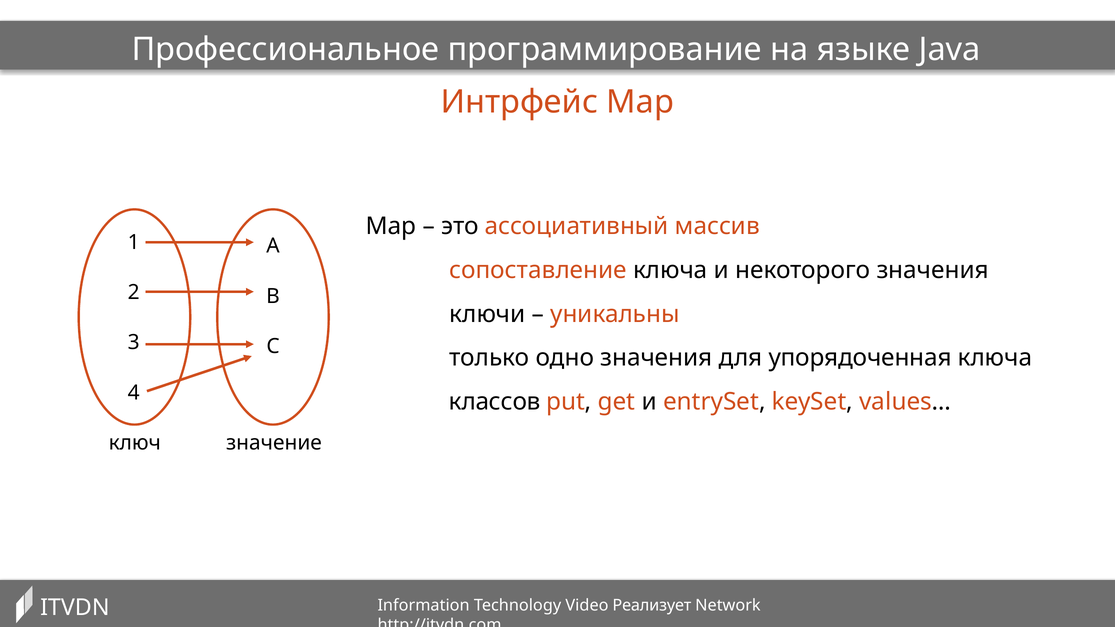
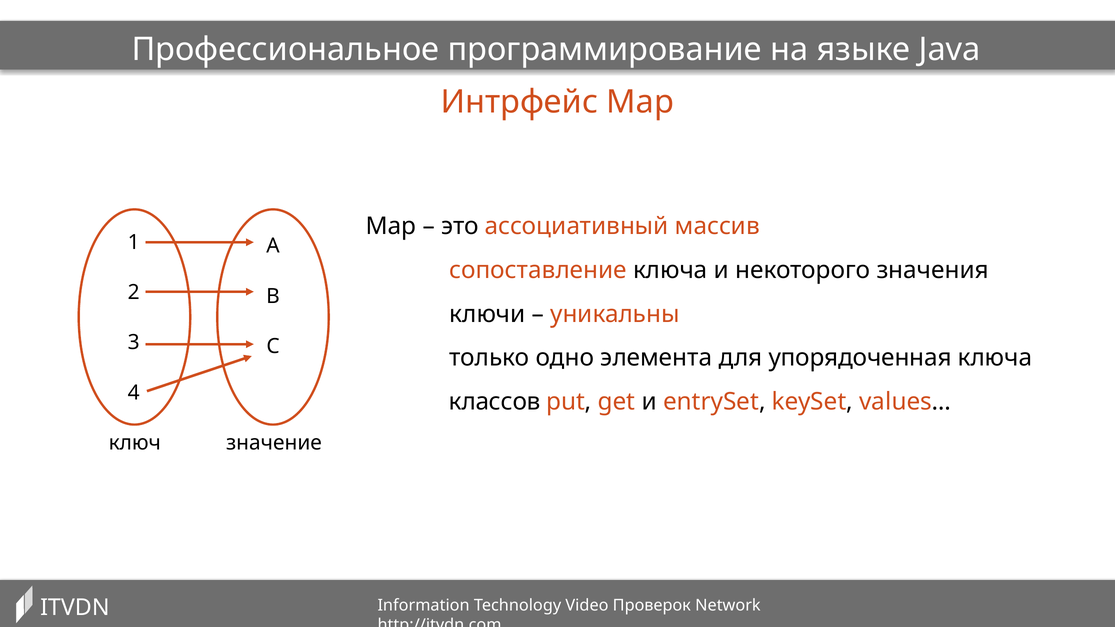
одно значения: значения -> элемента (656, 358)
Реализует: Реализует -> Проверок (652, 606)
